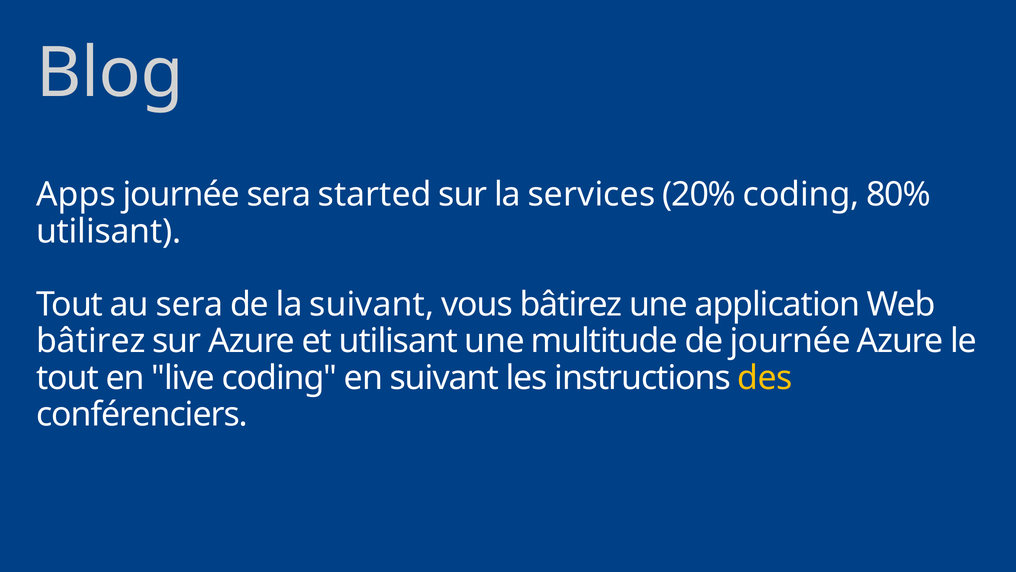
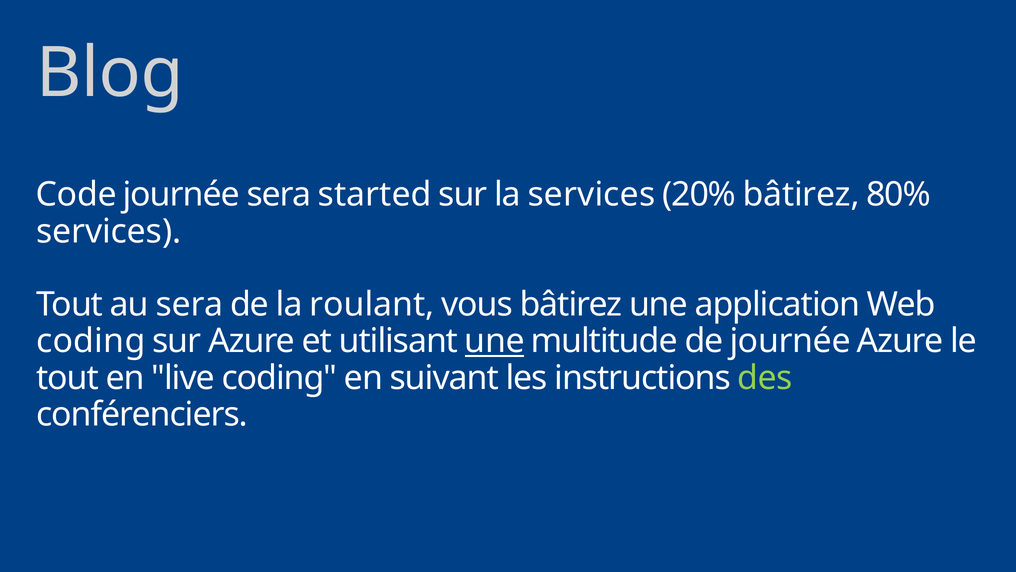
Apps: Apps -> Code (76, 195)
20% coding: coding -> bâtirez (801, 195)
utilisant: utilisant -> services (109, 231)
la suivant: suivant -> roulant (372, 304)
bâtirez: bâtirez -> coding (91, 341)
une underline: none -> present (495, 341)
des colour: yellow -> light green (765, 378)
